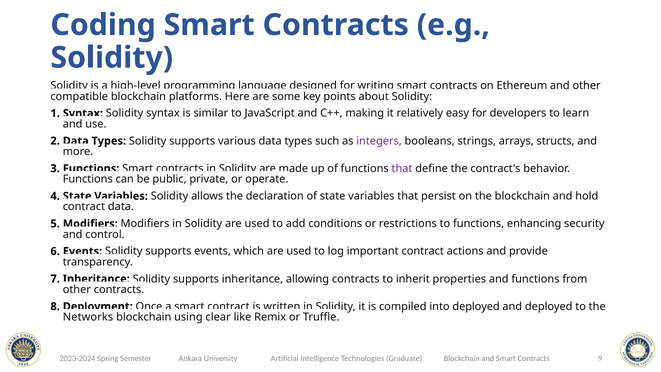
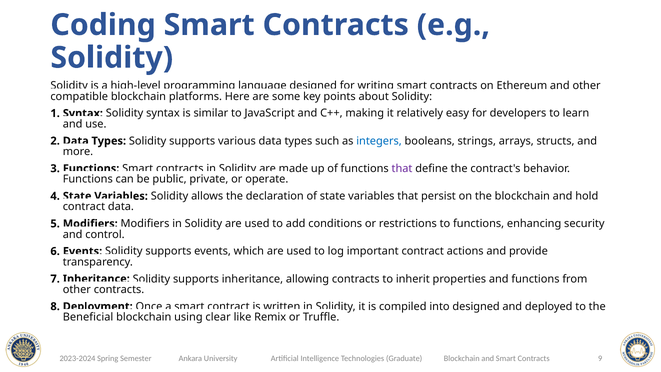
integers colour: purple -> blue (379, 141)
into deployed: deployed -> designed (476, 306)
Networks: Networks -> Beneficial (88, 317)
